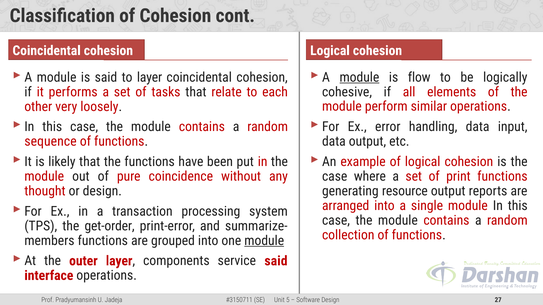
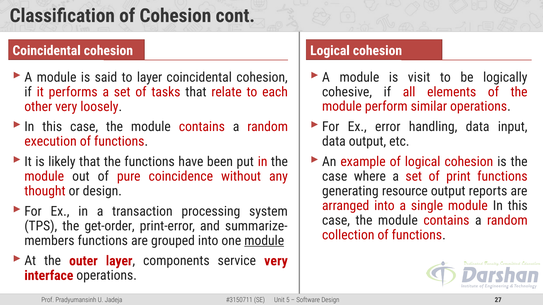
module underline: present -> none (359, 77)
flow: flow -> visit (419, 77)
sequence: sequence -> execution (51, 142)
service said: said -> very (276, 261)
